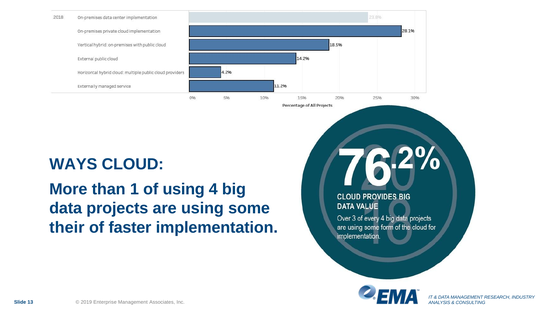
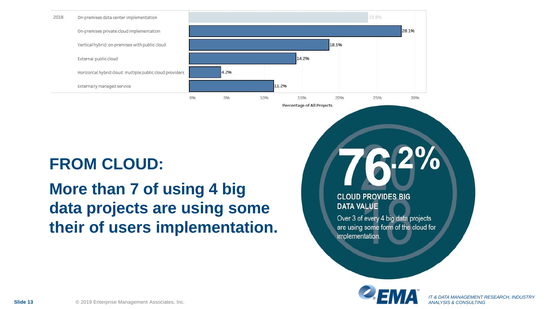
WAYS: WAYS -> FROM (73, 164)
1: 1 -> 7 (134, 189)
faster: faster -> users (130, 227)
